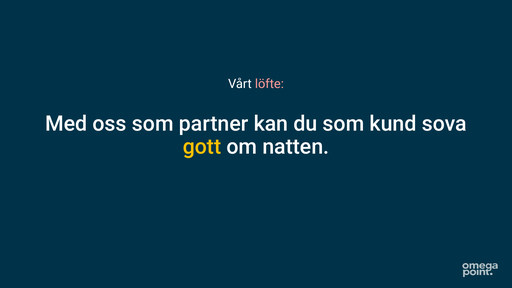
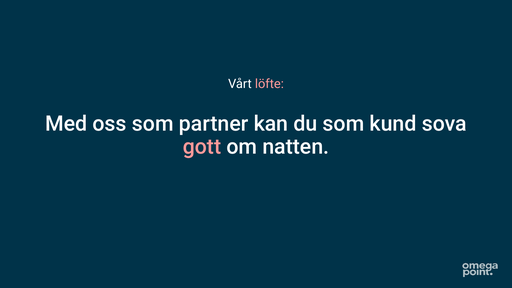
gott colour: yellow -> pink (202, 147)
